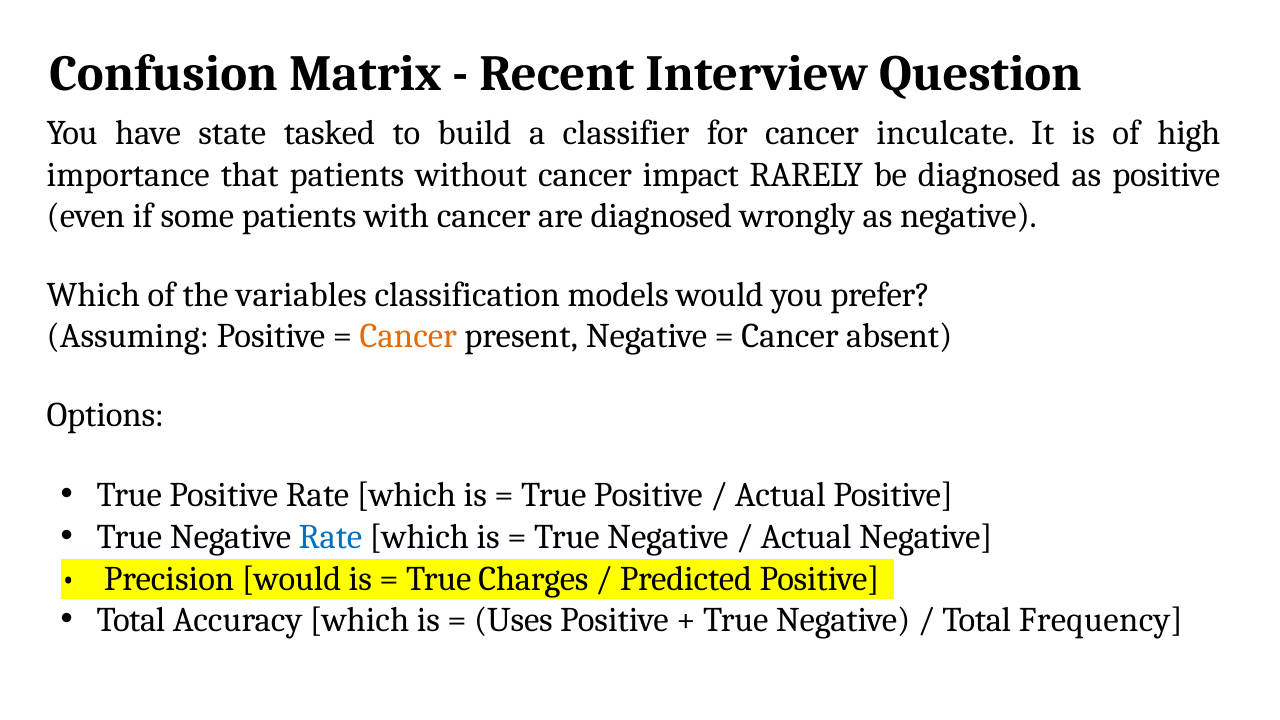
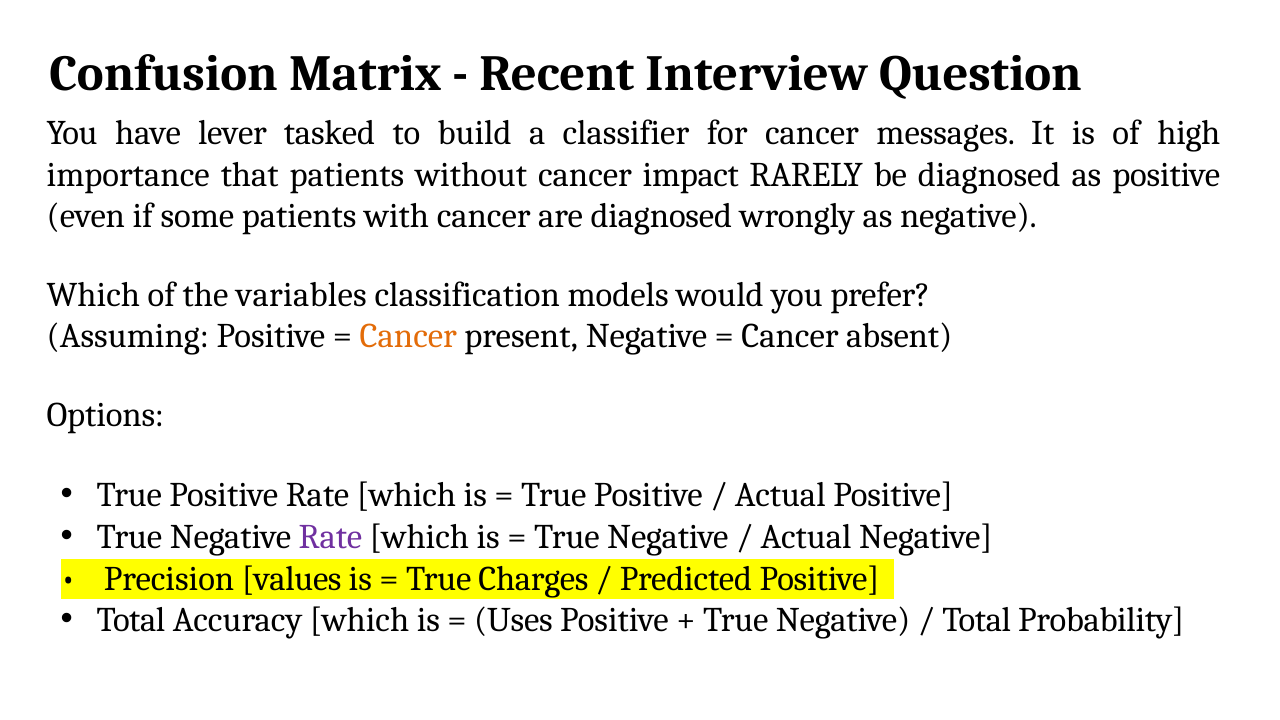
state: state -> lever (232, 133)
inculcate: inculcate -> messages (946, 133)
Rate colour: blue -> purple (330, 537)
Precision would: would -> values (292, 579)
Frequency: Frequency -> Probability (1101, 620)
